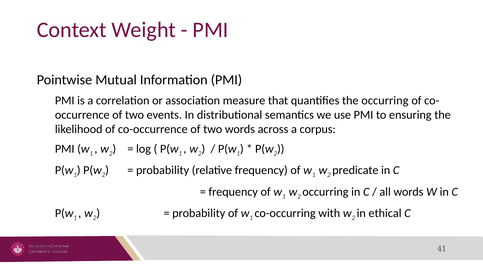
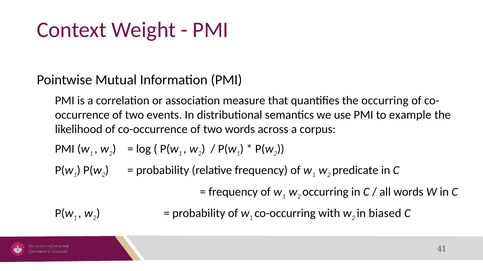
ensuring: ensuring -> example (410, 115)
ethical: ethical -> biased (385, 214)
